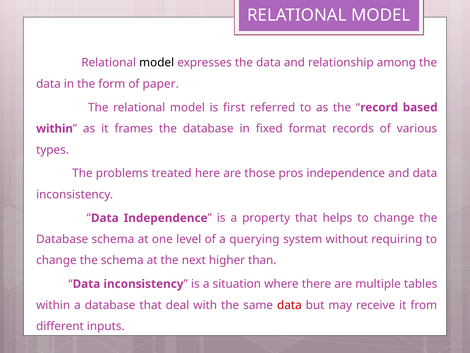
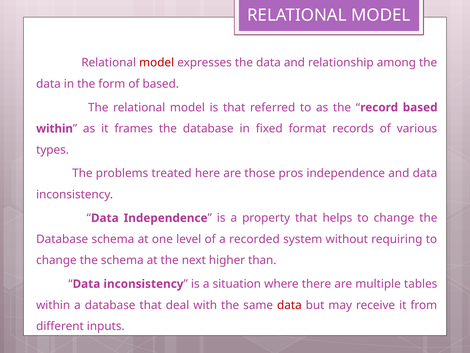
model colour: black -> red (157, 62)
of paper: paper -> based (161, 84)
is first: first -> that (234, 107)
querying: querying -> recorded (254, 239)
